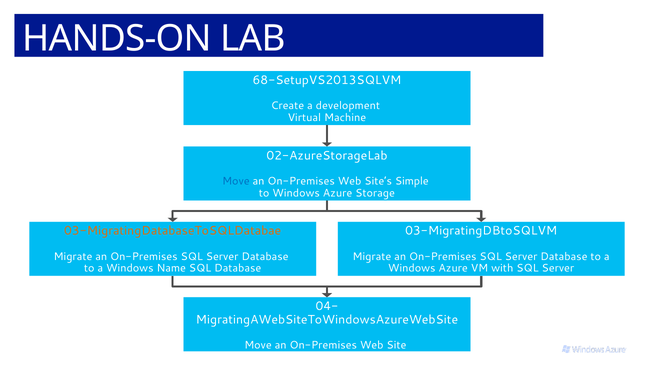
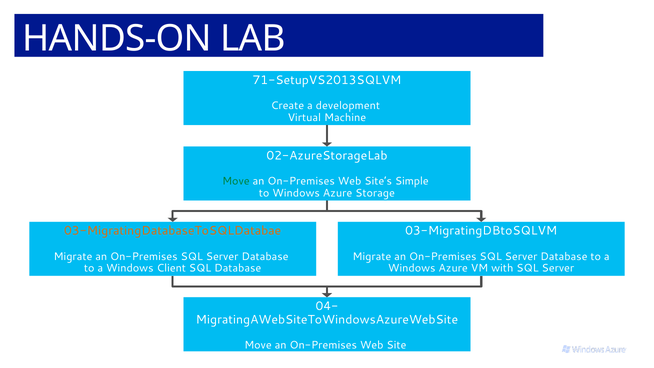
68-SetupVS2013SQLVM: 68-SetupVS2013SQLVM -> 71-SetupVS2013SQLVM (327, 80)
Move colour: blue -> green (236, 181)
Name: Name -> Client (171, 268)
